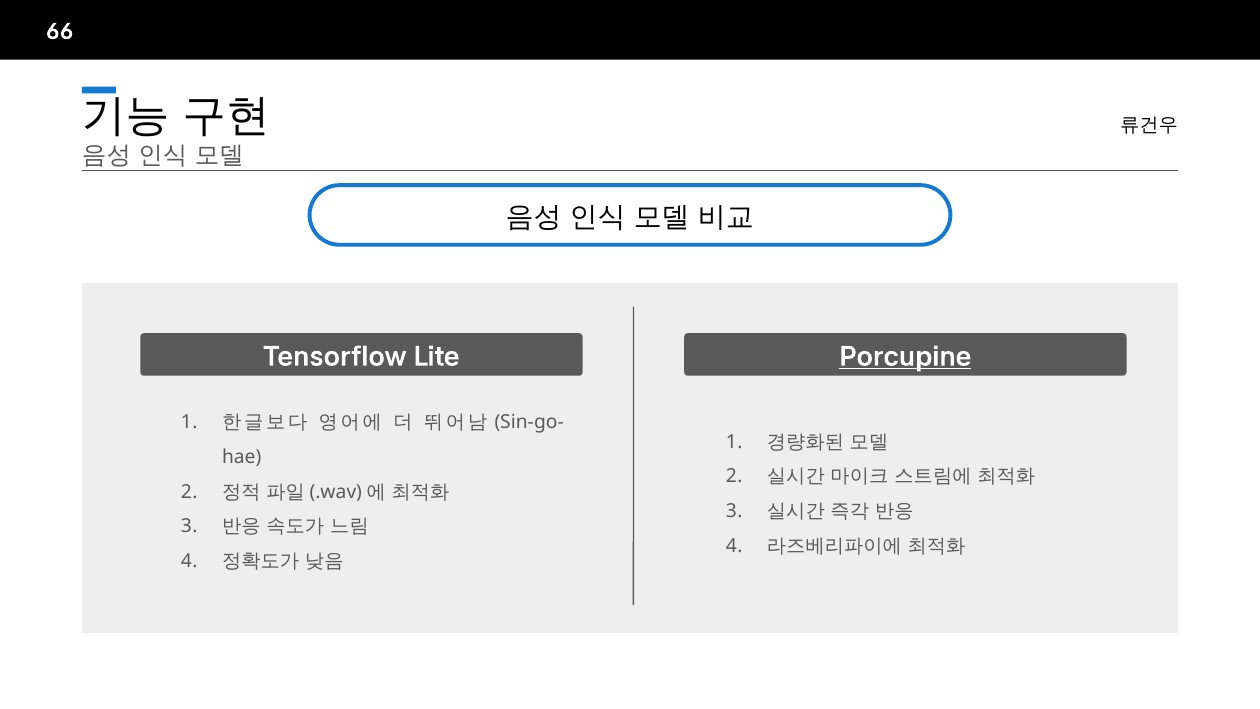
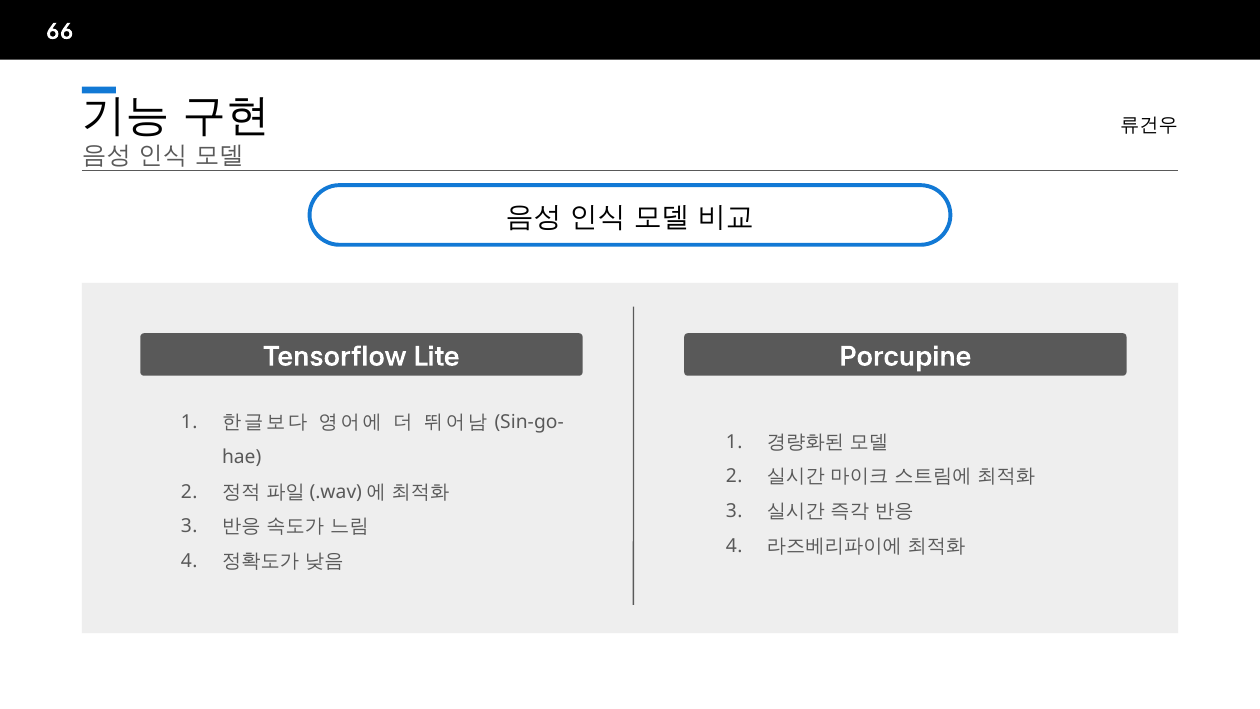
Porcupine underline: present -> none (905, 356)
